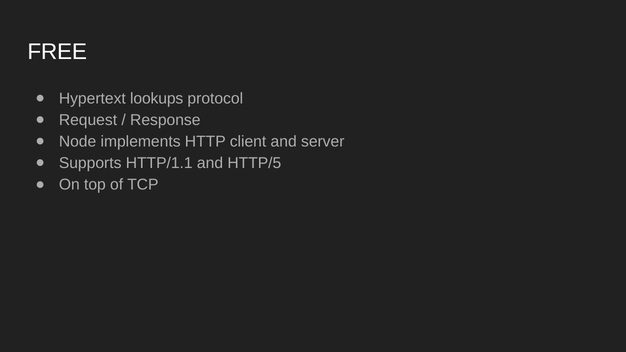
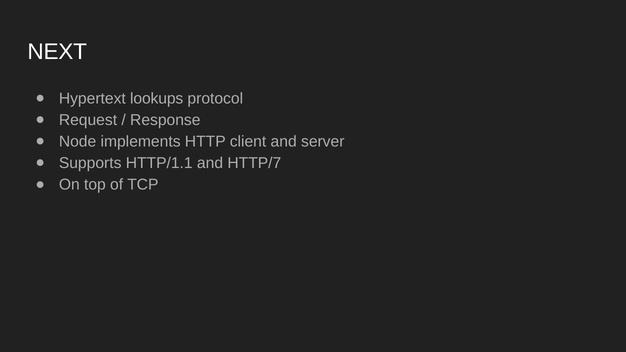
FREE: FREE -> NEXT (57, 52)
HTTP/5: HTTP/5 -> HTTP/7 (254, 163)
